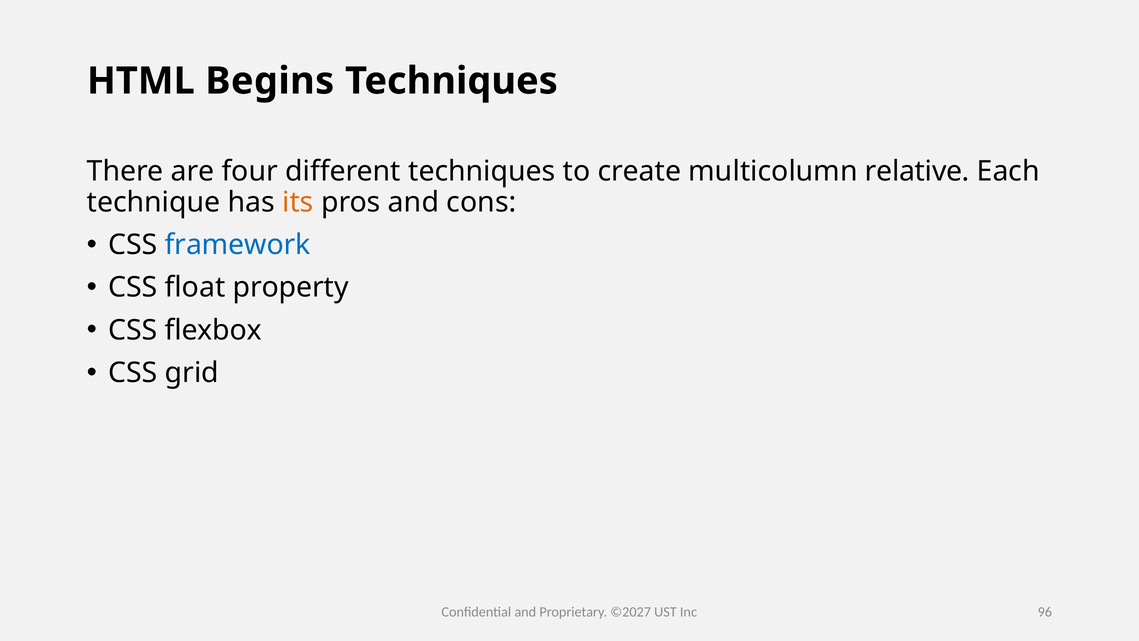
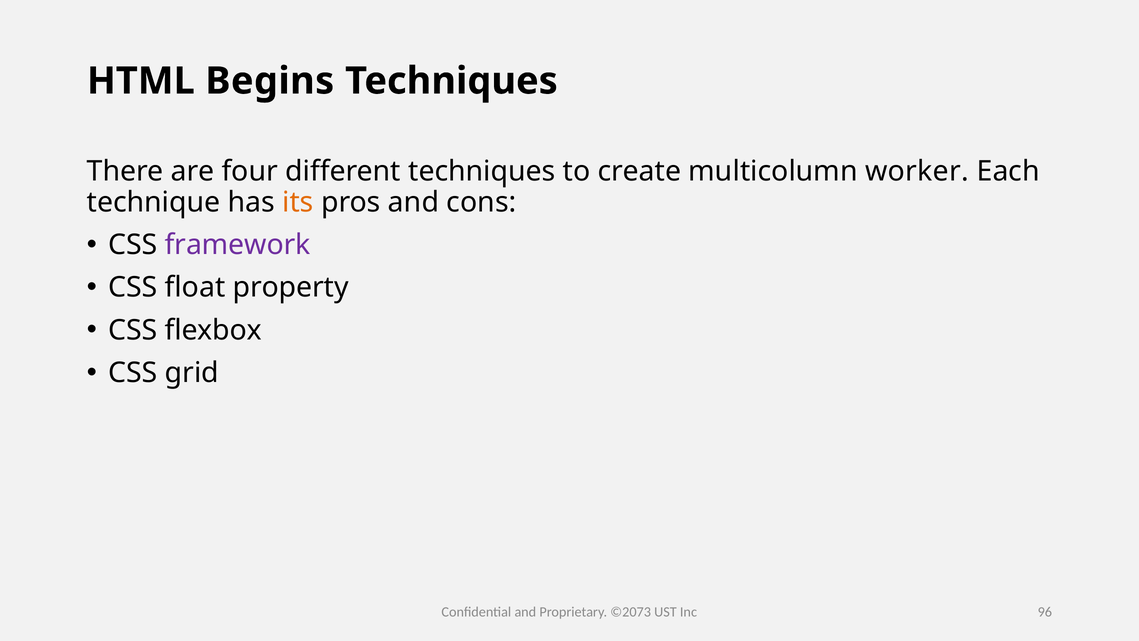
relative: relative -> worker (917, 171)
framework colour: blue -> purple (238, 245)
©2027: ©2027 -> ©2073 (631, 612)
